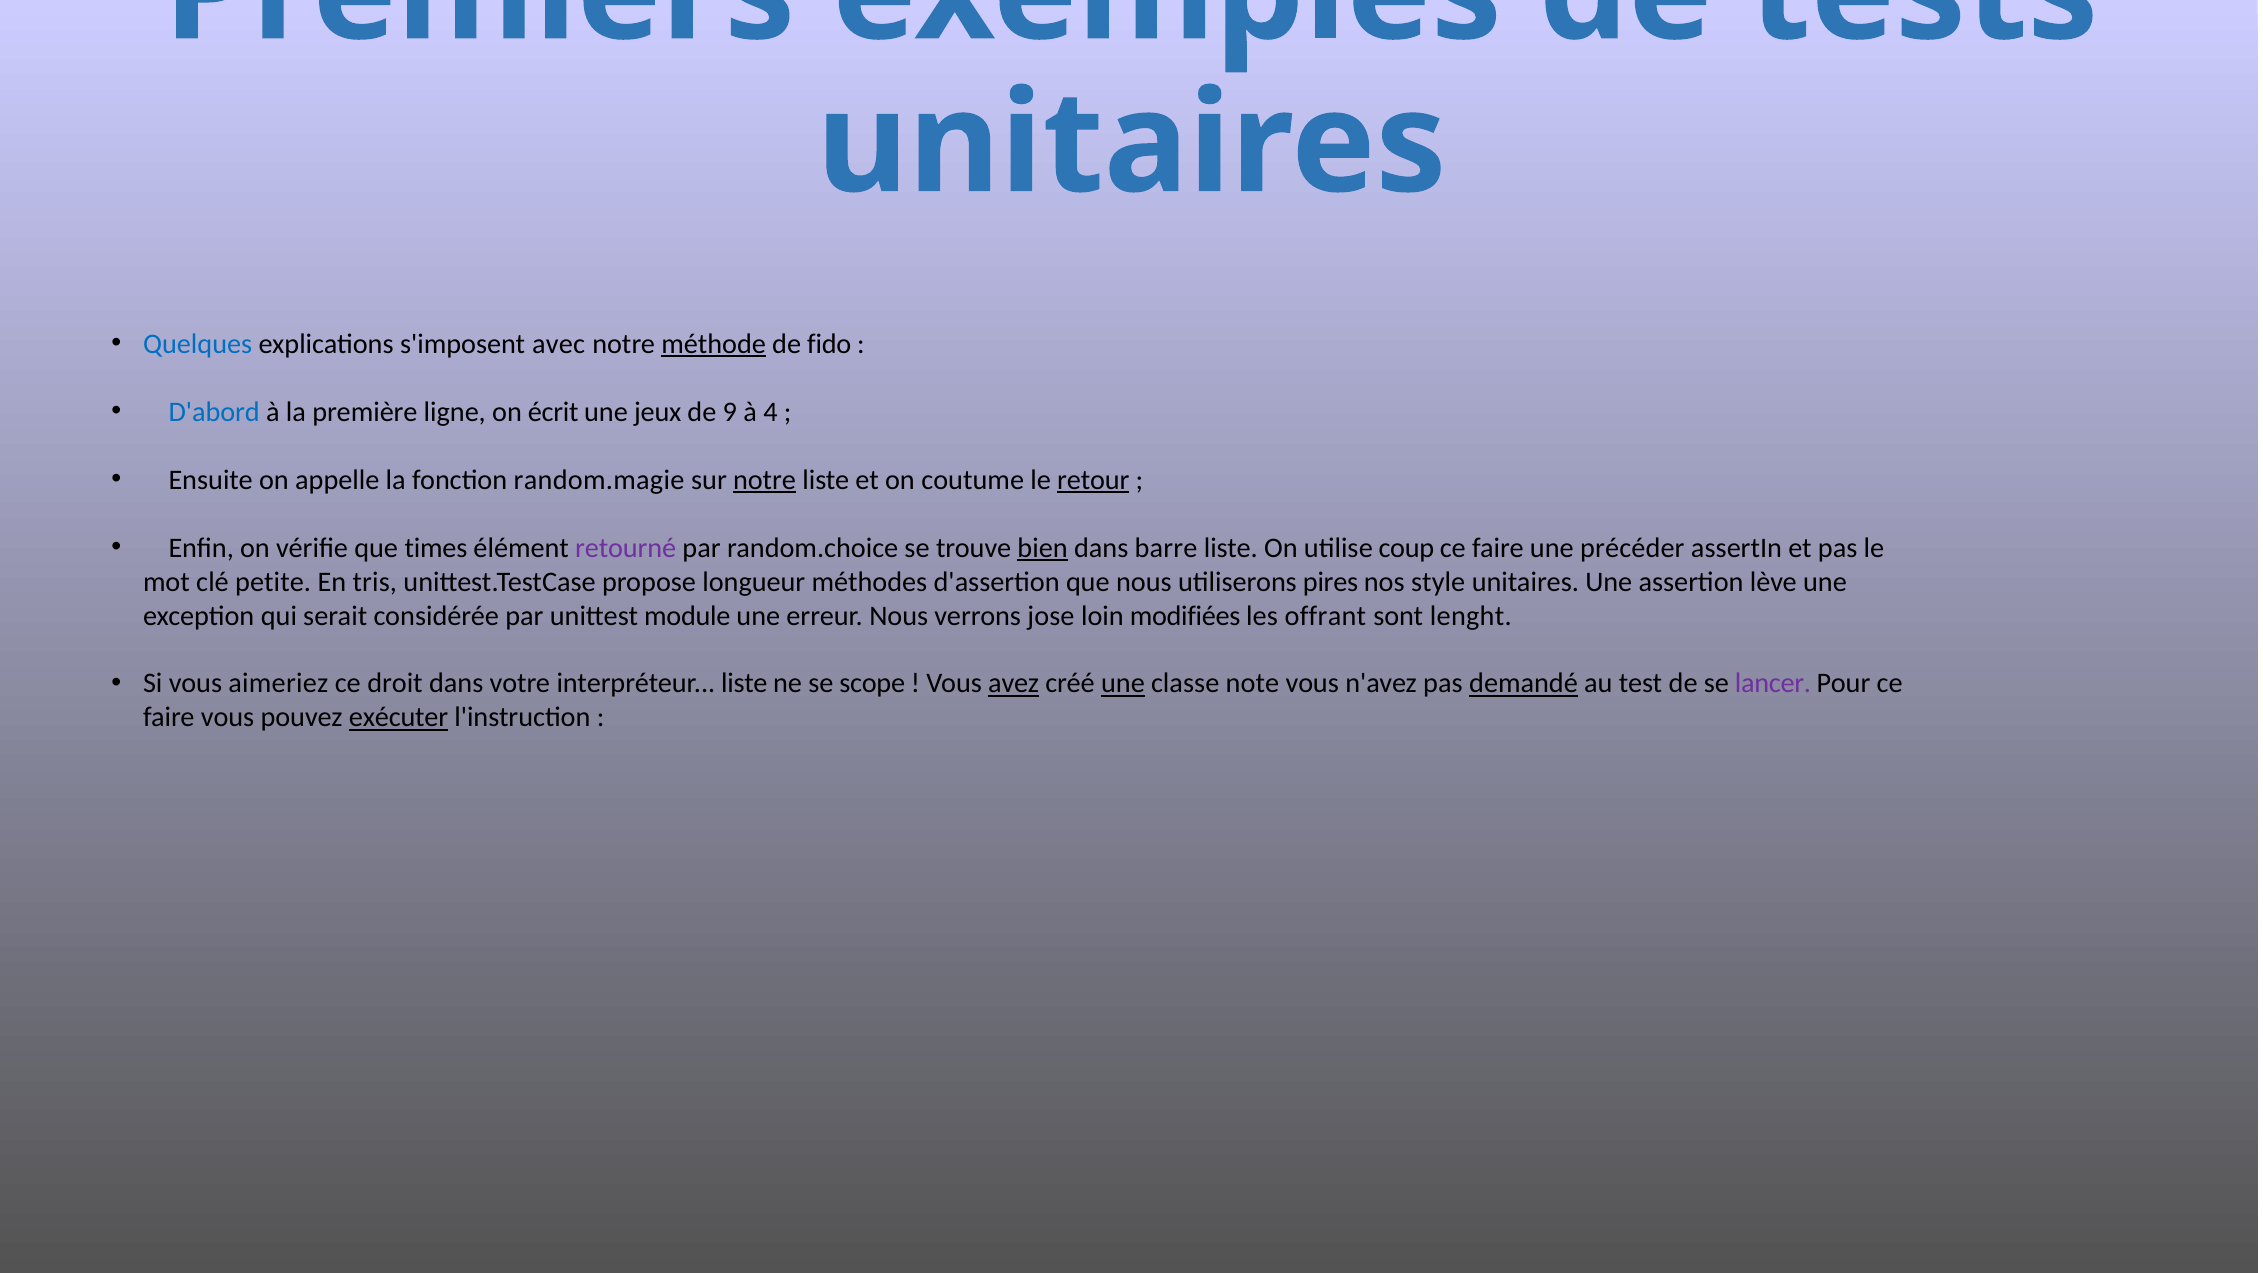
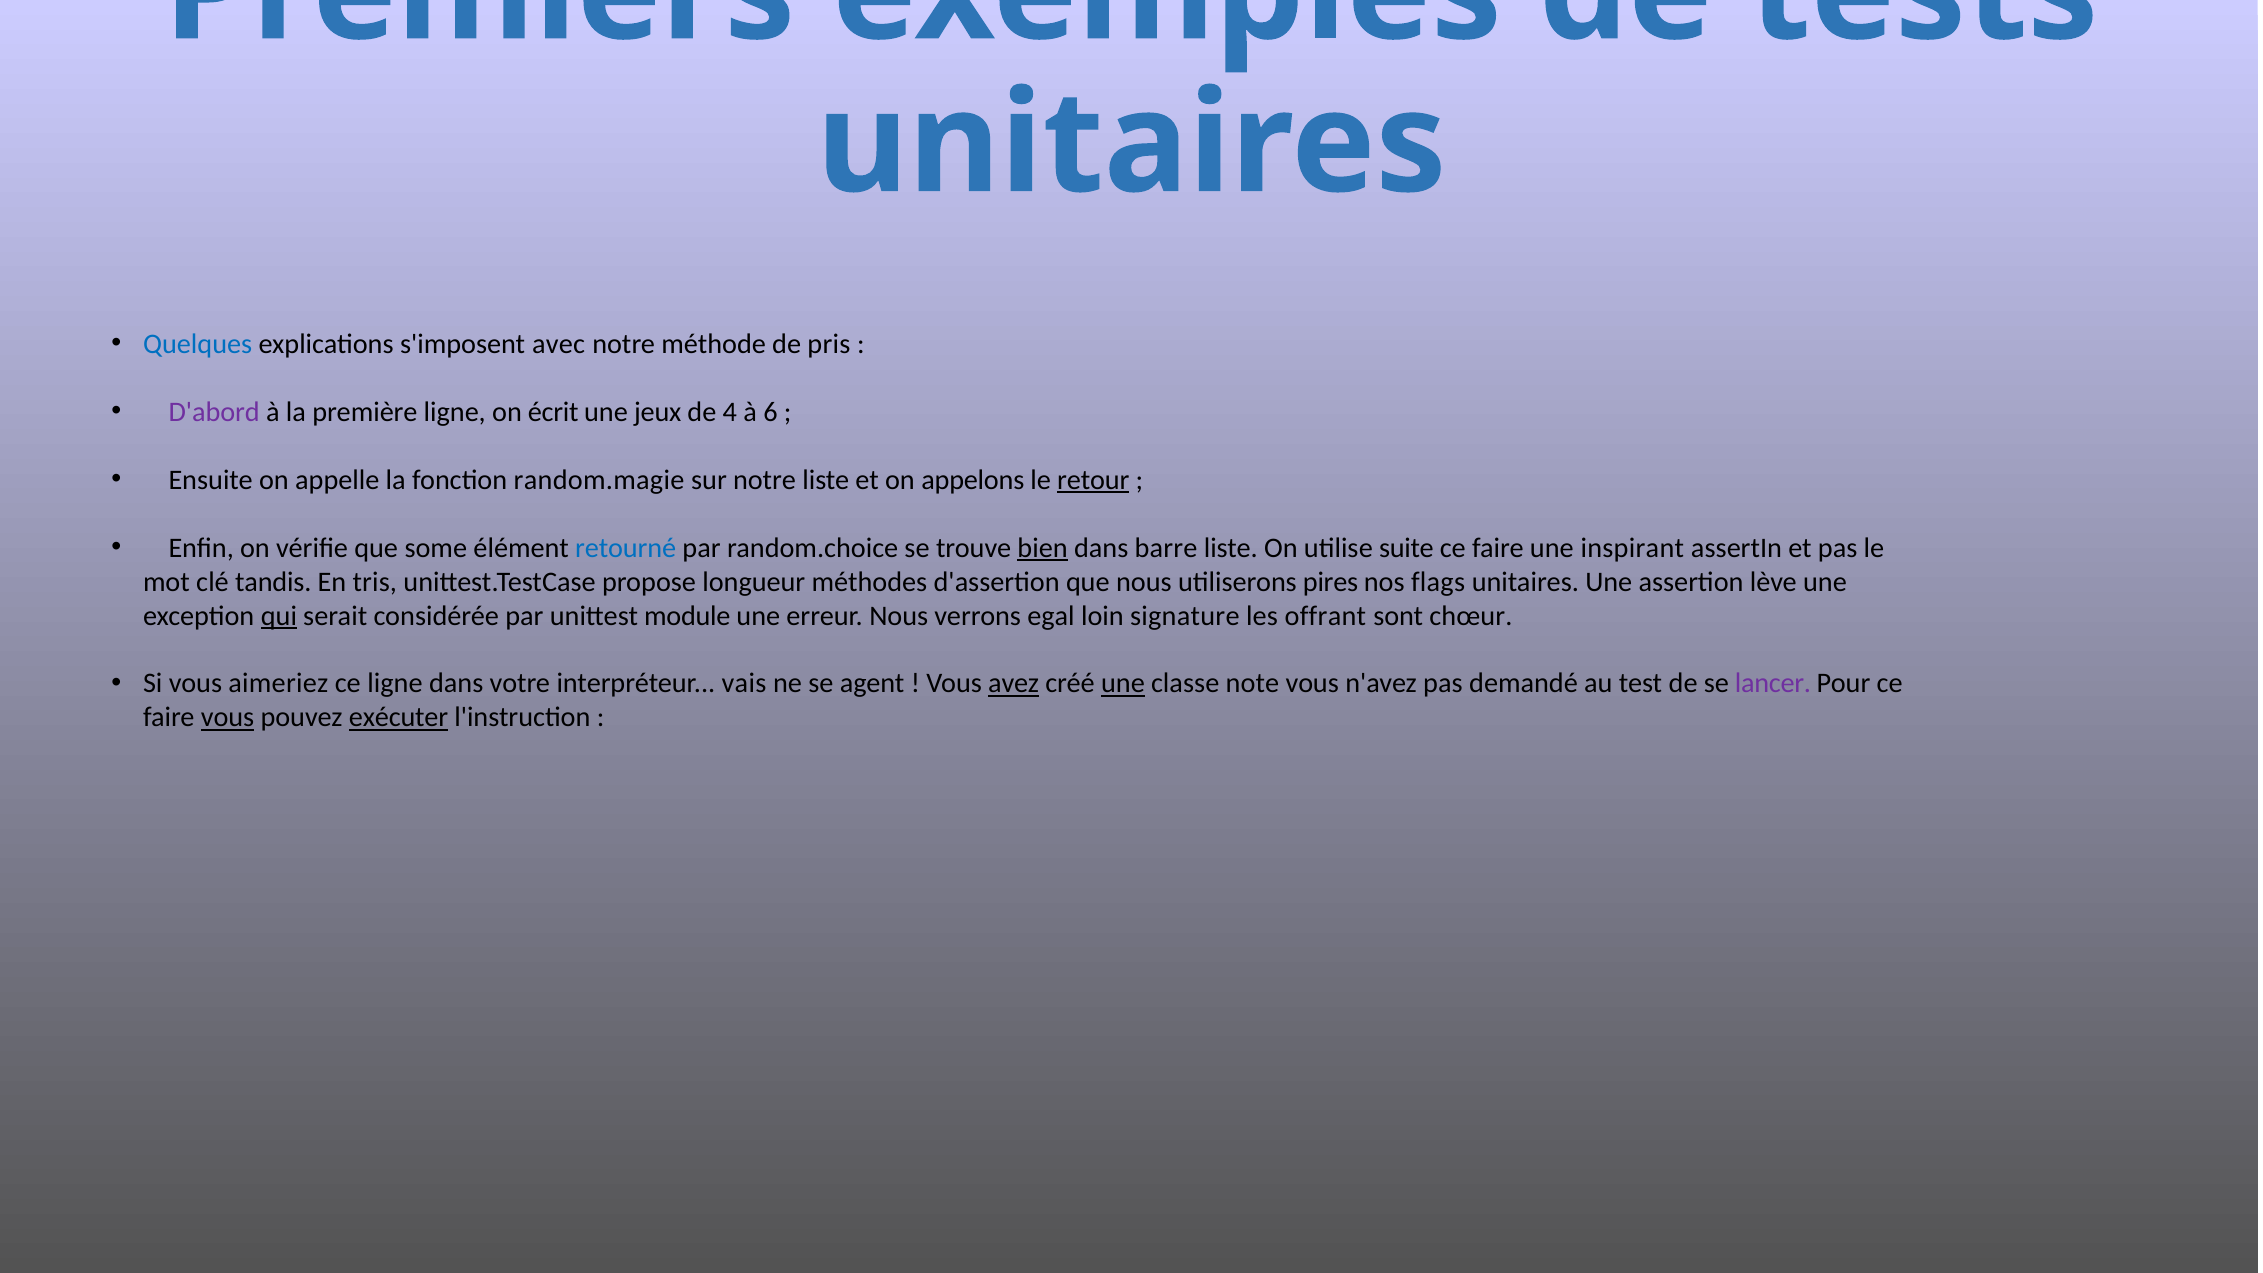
méthode underline: present -> none (714, 344)
fido: fido -> pris (829, 344)
D'abord colour: blue -> purple (214, 412)
9: 9 -> 4 (730, 412)
4: 4 -> 6 (771, 412)
notre underline: present -> none (765, 480)
coutume: coutume -> appelons (973, 480)
times: times -> some (436, 548)
retourné colour: purple -> blue (626, 548)
coup: coup -> suite (1406, 548)
précéder: précéder -> inspirant (1632, 548)
petite: petite -> tandis (273, 582)
style: style -> flags (1438, 582)
qui underline: none -> present (279, 616)
jose: jose -> egal (1051, 616)
modifiées: modifiées -> signature (1185, 616)
lenght: lenght -> chœur (1471, 616)
ce droit: droit -> ligne (395, 684)
interpréteur liste: liste -> vais (744, 684)
scope: scope -> agent (872, 684)
demandé underline: present -> none (1524, 684)
vous underline: none -> present (228, 717)
